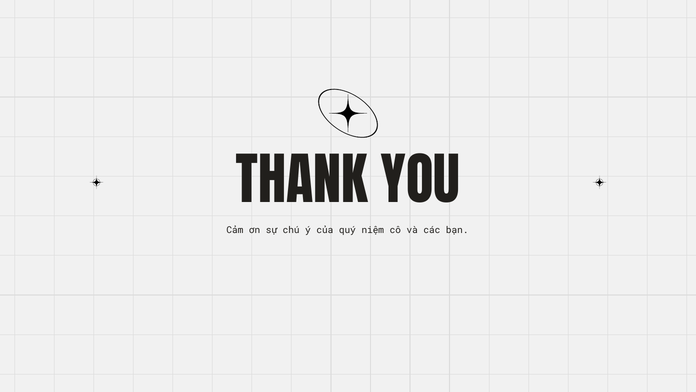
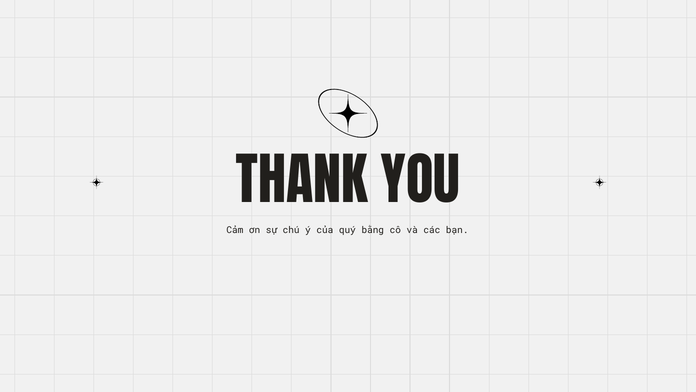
niệm: niệm -> bằng (373, 230)
